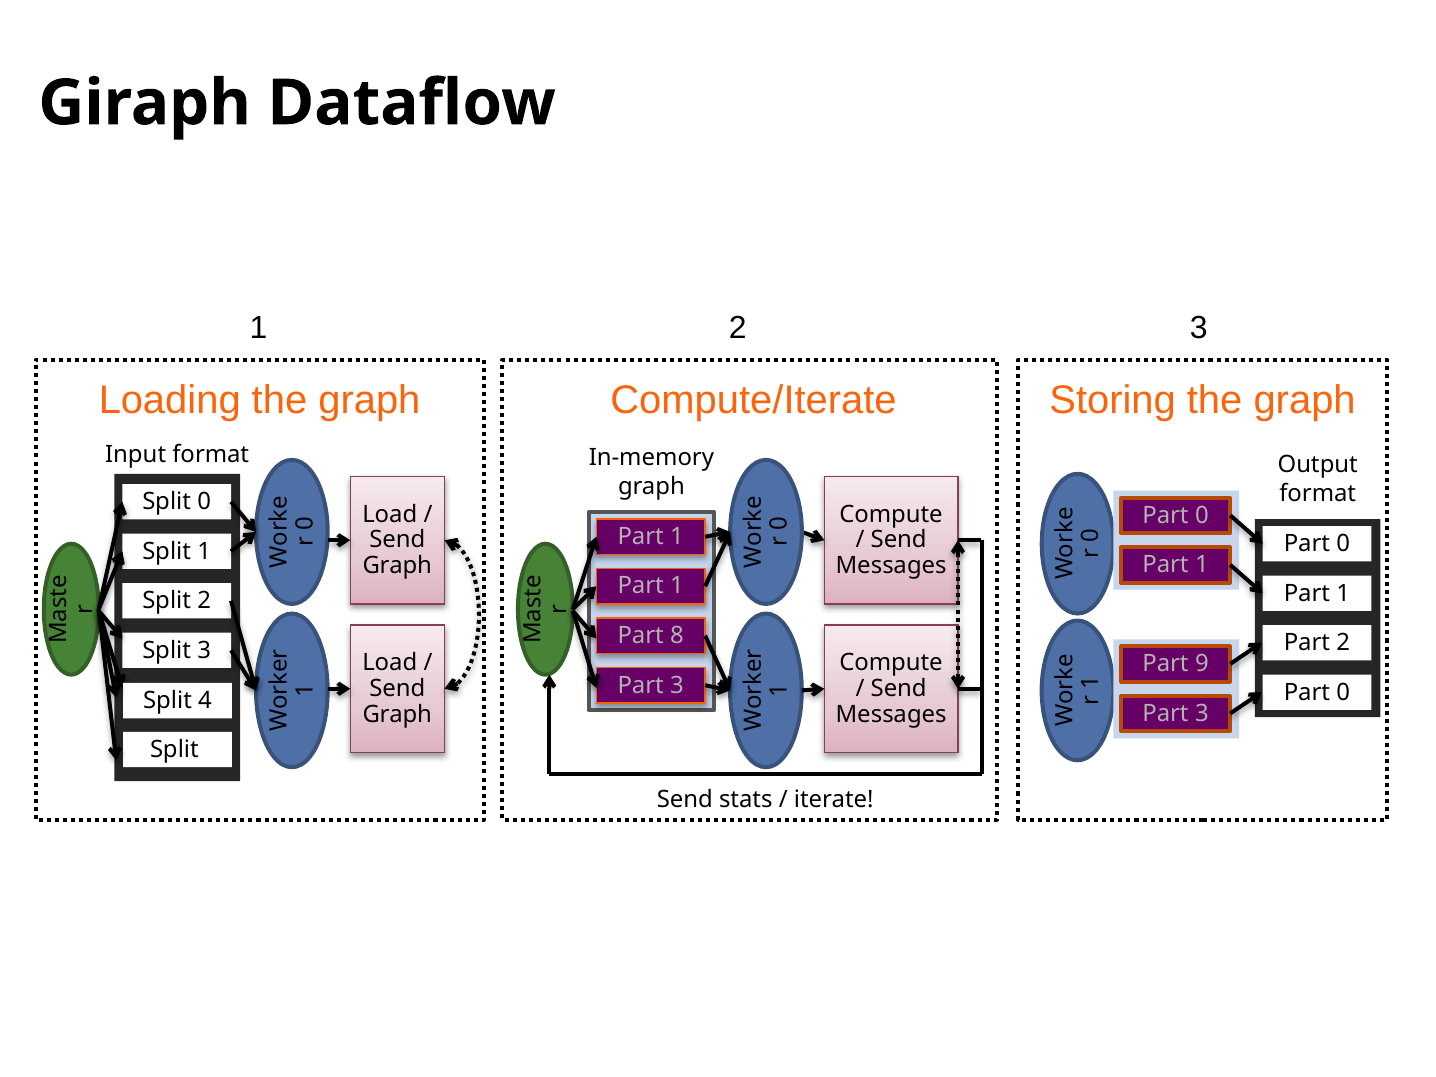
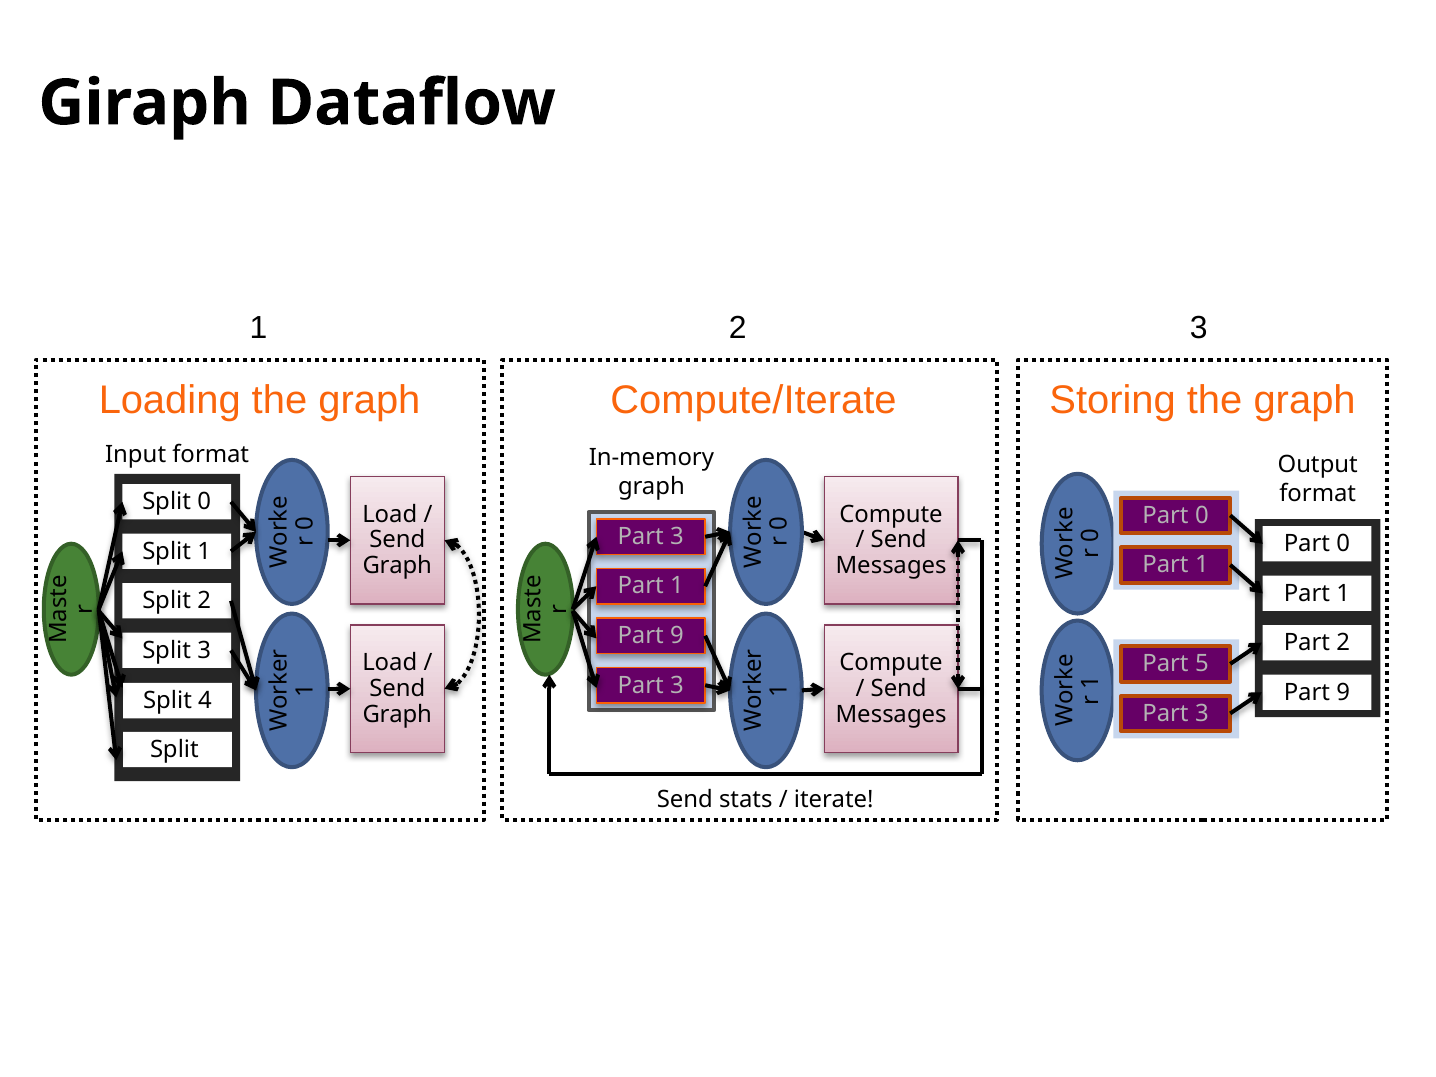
1: 1 -> 3 (677, 537)
8: 8 -> 9 (677, 636)
9: 9 -> 5 (1202, 664)
0: 0 -> 9 (1343, 692)
